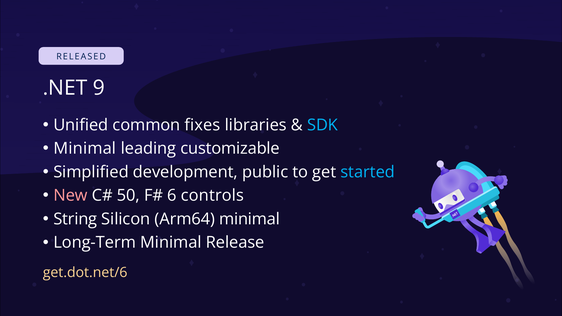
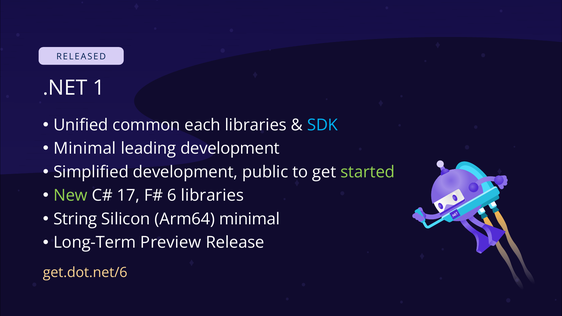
9: 9 -> 1 (99, 88)
fixes: fixes -> each (203, 125)
leading customizable: customizable -> development (230, 149)
started colour: light blue -> light green (368, 172)
New colour: pink -> light green (70, 196)
50: 50 -> 17 (128, 196)
6 controls: controls -> libraries (212, 196)
Long-Term Minimal: Minimal -> Preview (171, 243)
